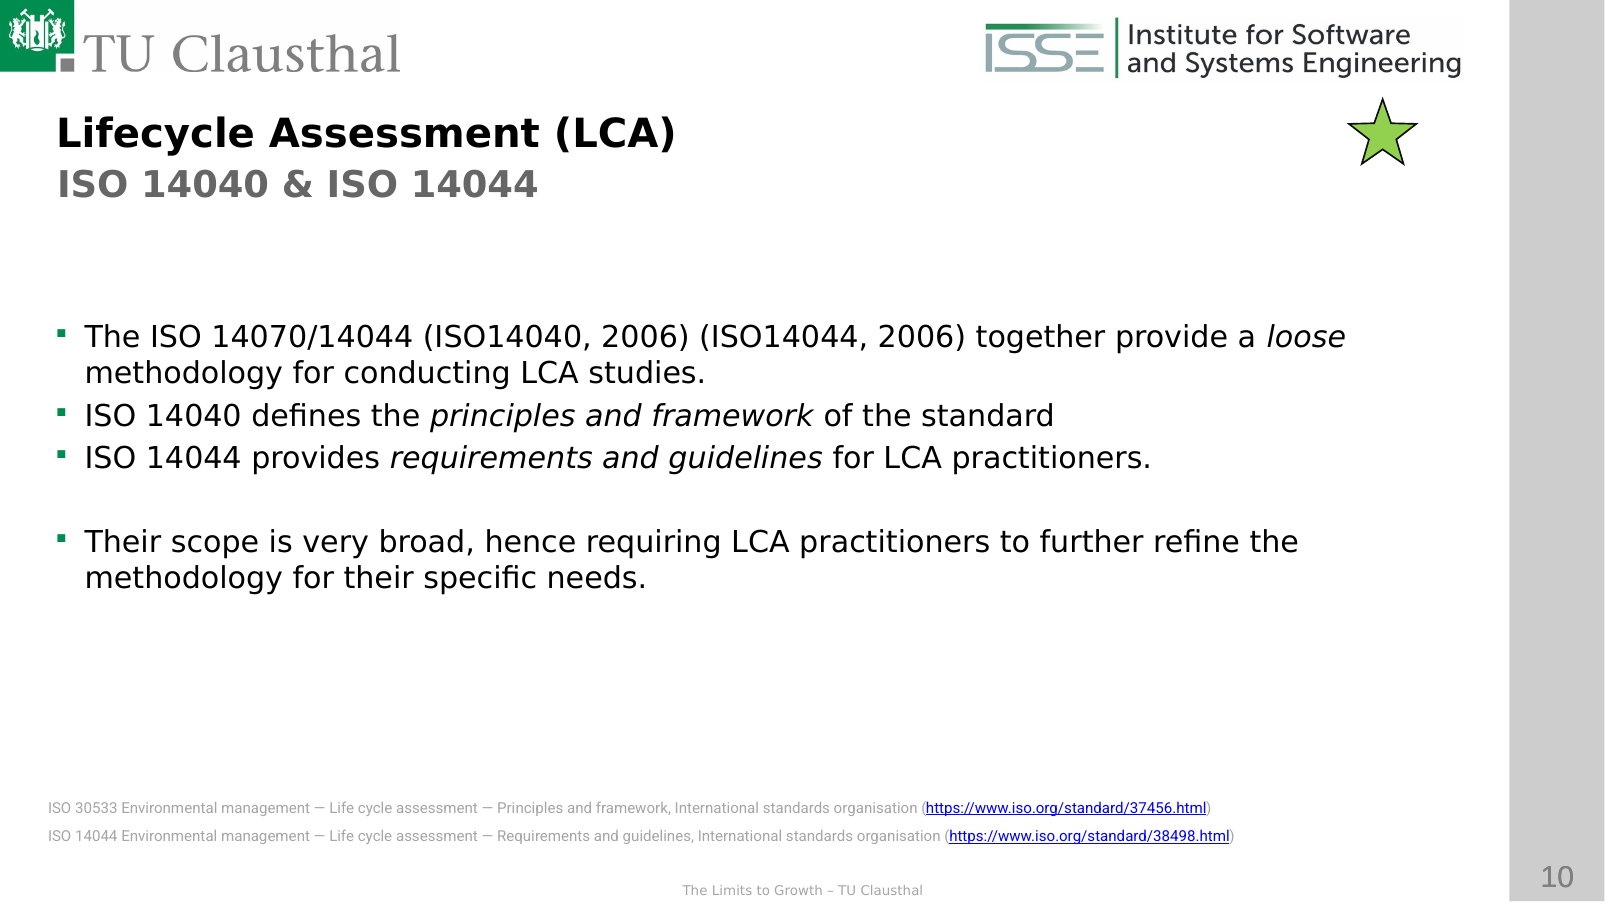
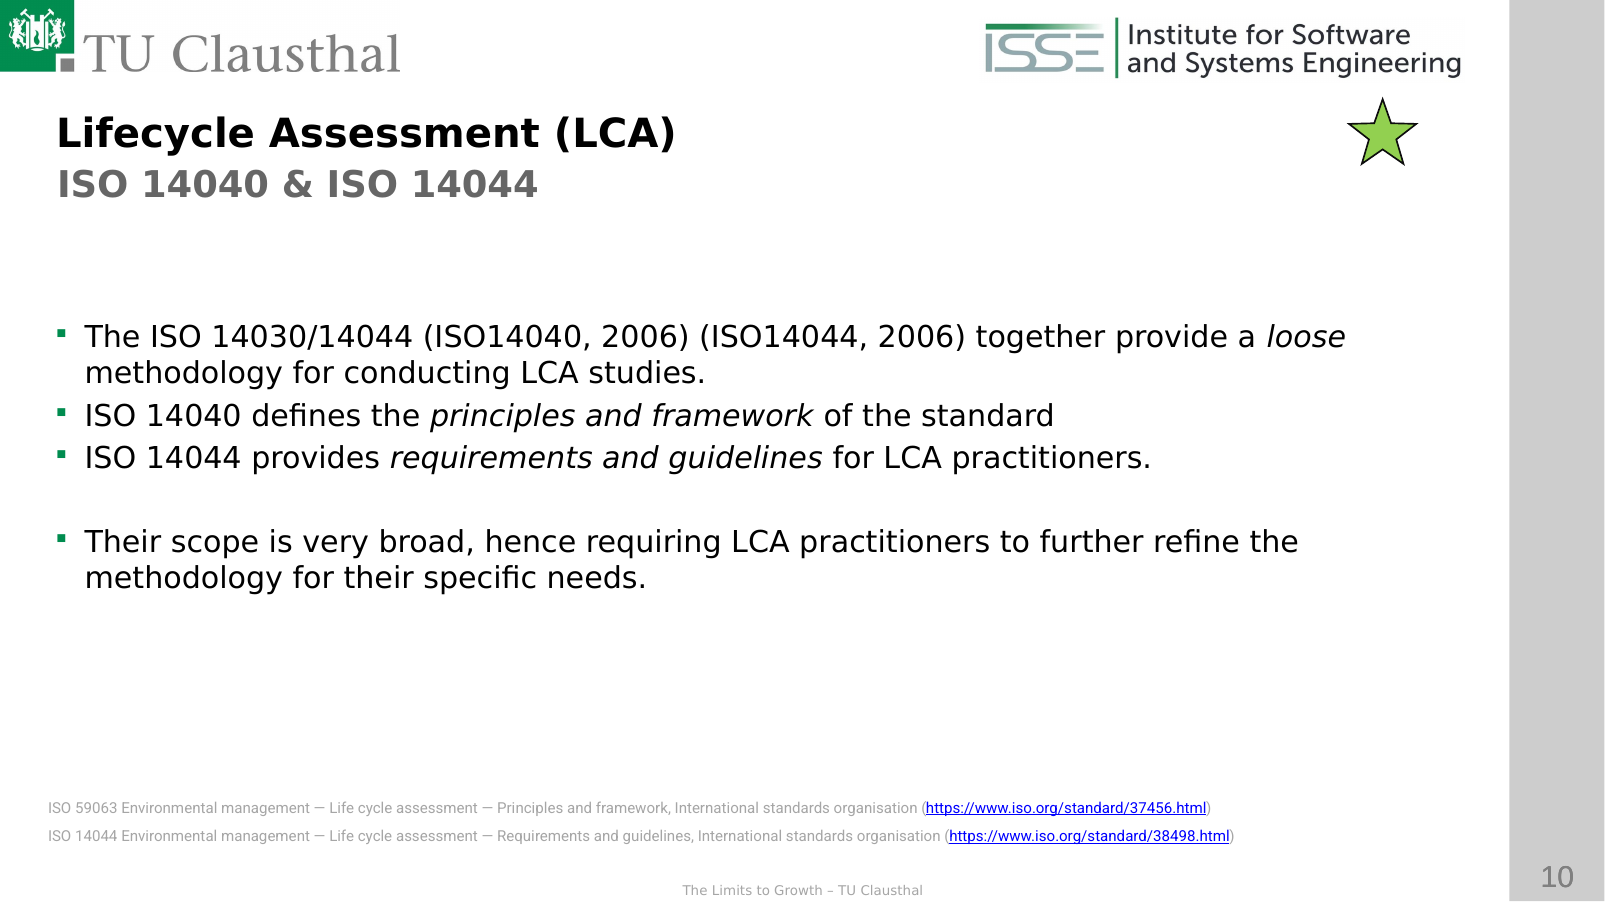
14070/14044: 14070/14044 -> 14030/14044 (312, 337)
30533: 30533 -> 59063 (96, 808)
